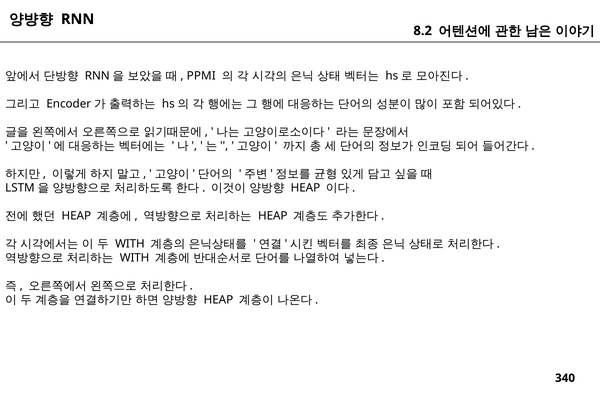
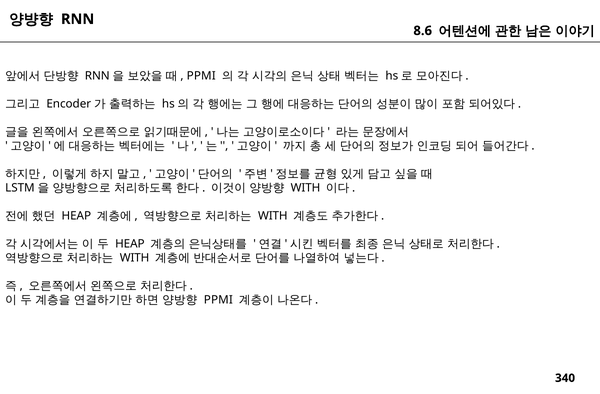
8.2: 8.2 -> 8.6 (423, 31)
HEAP: HEAP -> WITH (305, 188)
HEAP: HEAP -> WITH (273, 216)
WITH: WITH -> HEAP (130, 244)
HEAP: HEAP -> PPMI (218, 300)
